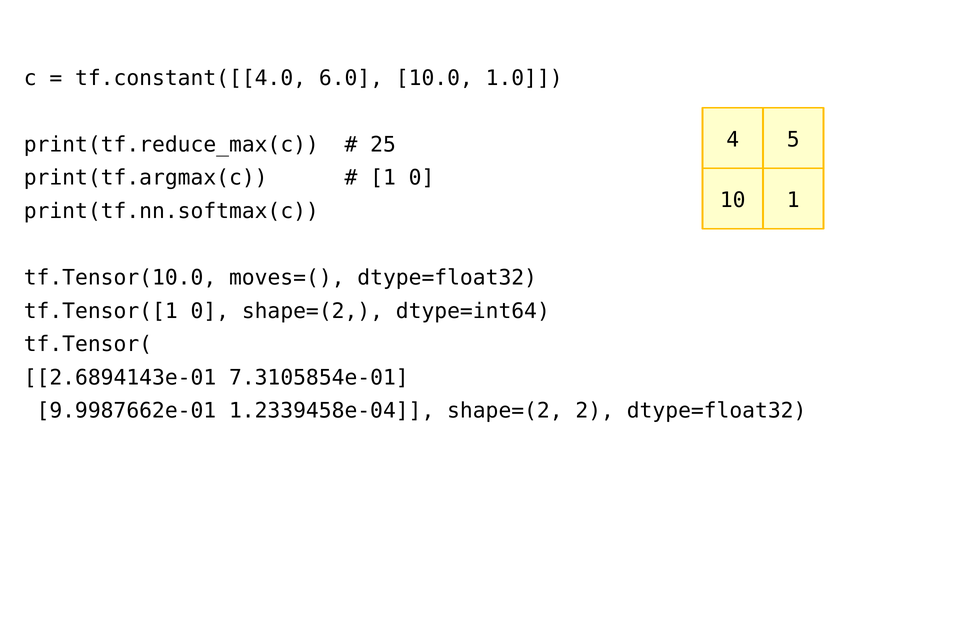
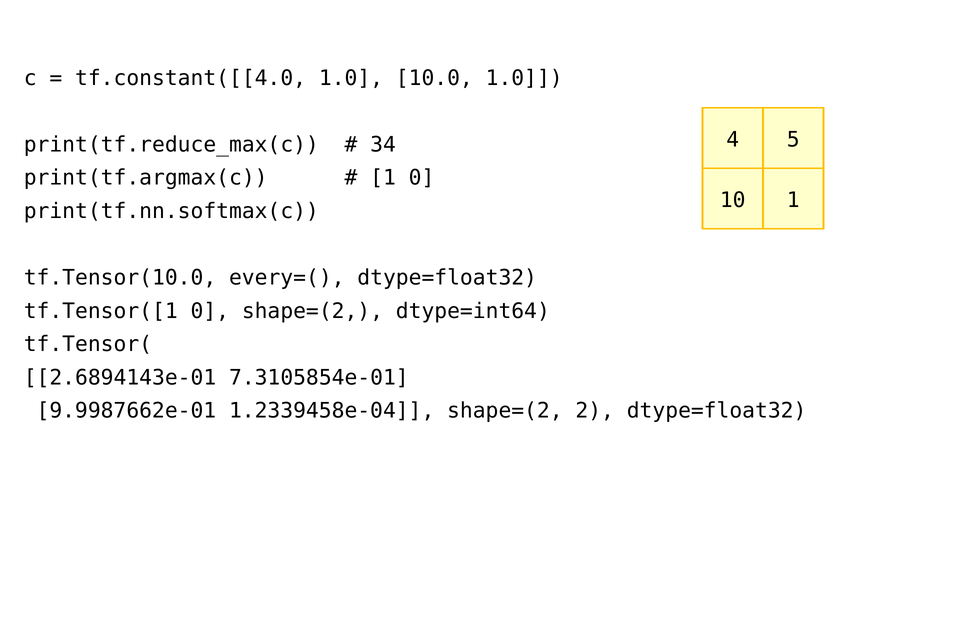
tf.constant([[4.0 6.0: 6.0 -> 1.0 (351, 78)
25: 25 -> 34 (383, 145)
moves=(: moves=( -> every=( (287, 278)
